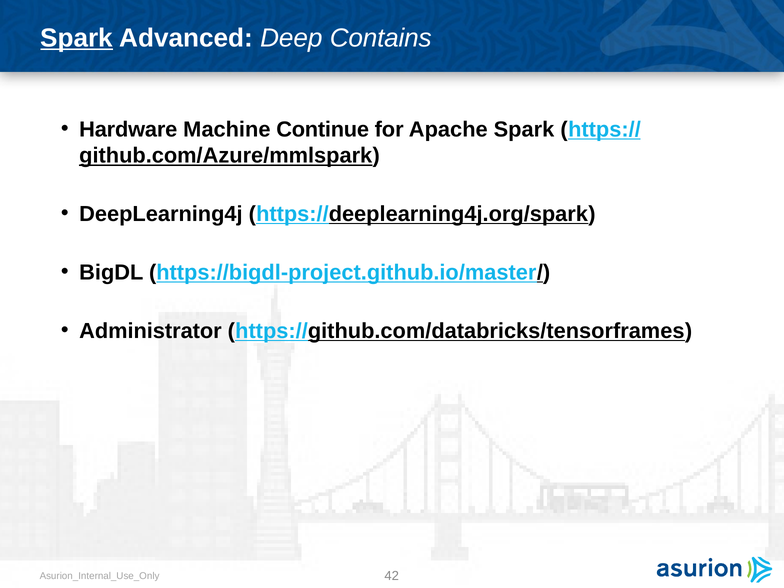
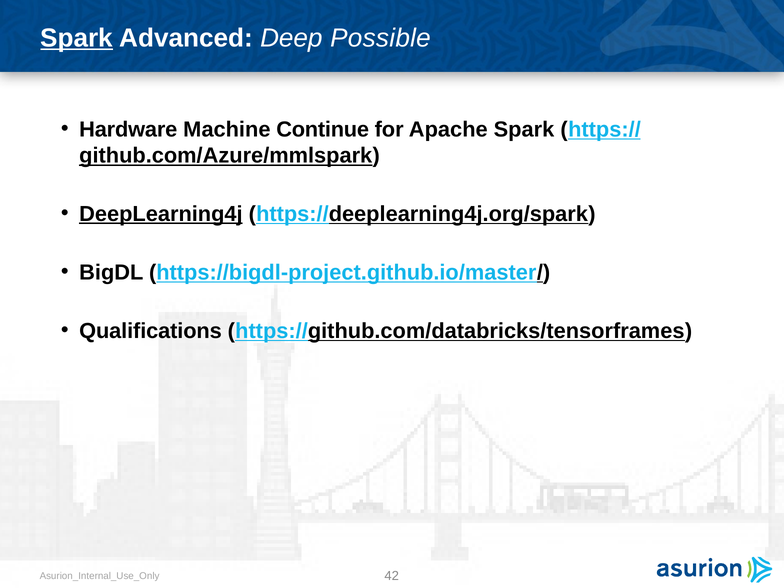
Contains: Contains -> Possible (380, 38)
DeepLearning4j underline: none -> present (161, 214)
Administrator: Administrator -> Qualifications (151, 331)
